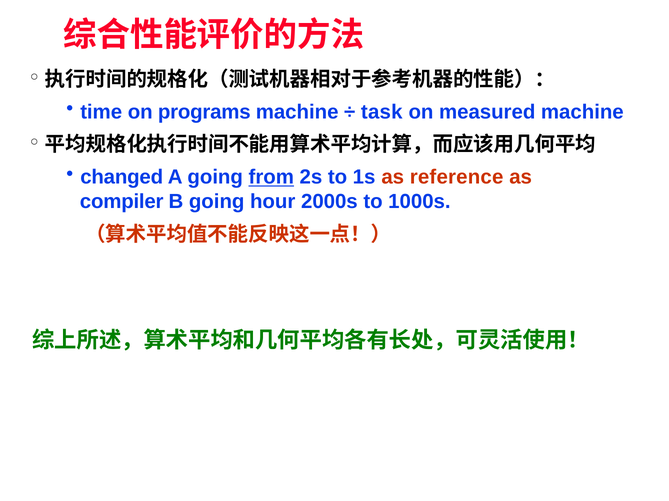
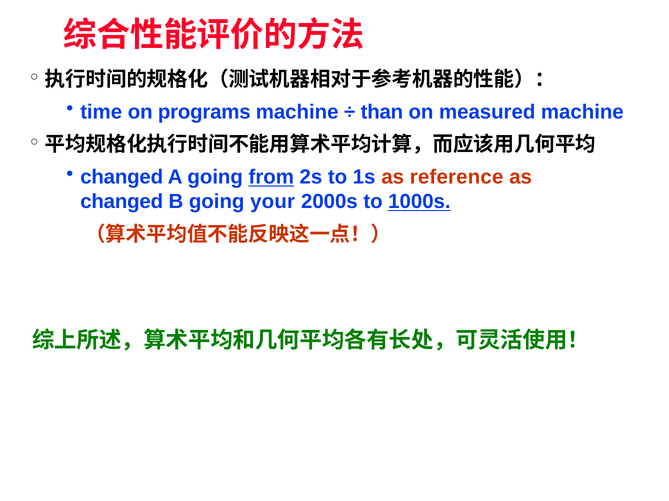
task: task -> than (382, 112)
compiler: compiler -> changed (122, 202)
hour: hour -> your (273, 202)
1000s underline: none -> present (419, 202)
